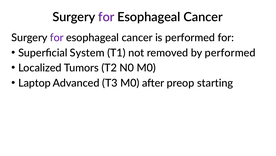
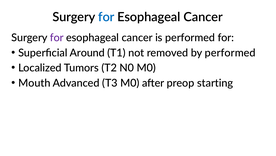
for colour: purple -> blue (106, 17)
System: System -> Around (87, 53)
Laptop: Laptop -> Mouth (34, 83)
